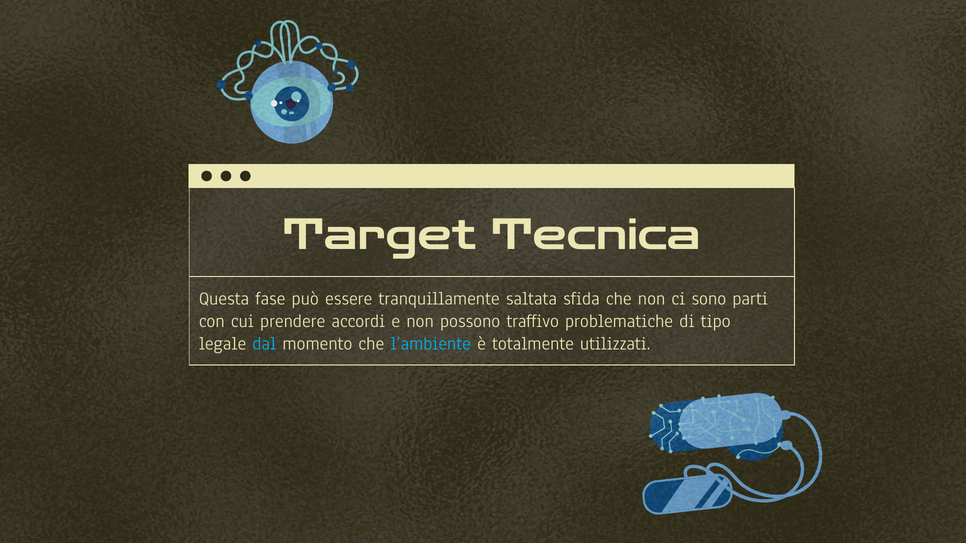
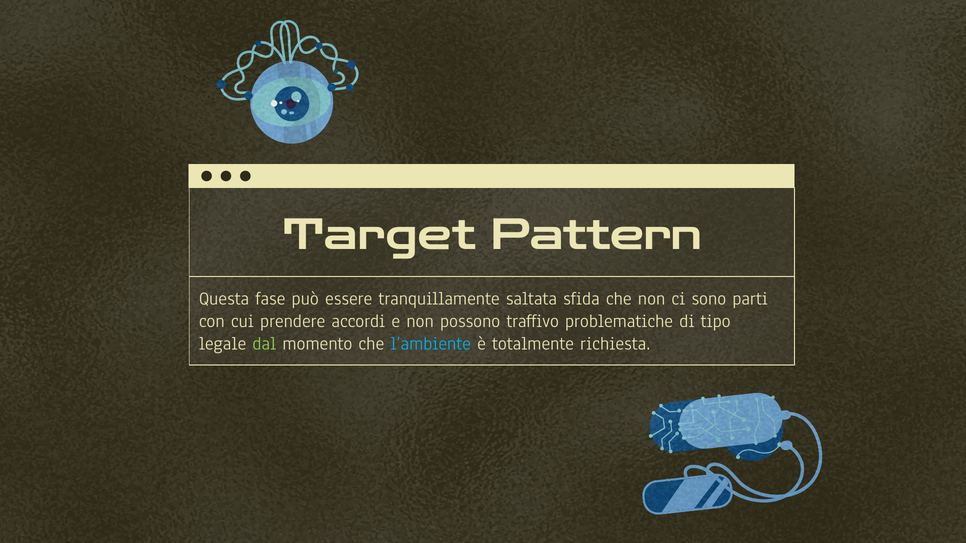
Tecnica: Tecnica -> Pattern (596, 235)
dal colour: light blue -> light green (264, 344)
utilizzati: utilizzati -> richiesta (615, 344)
